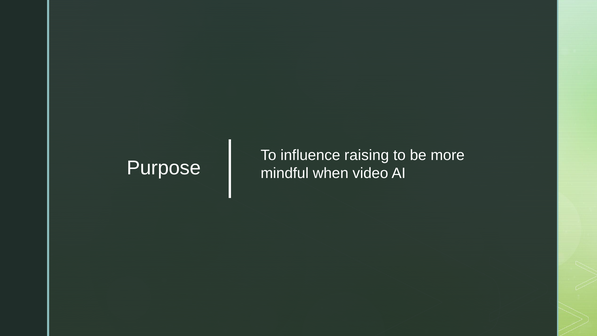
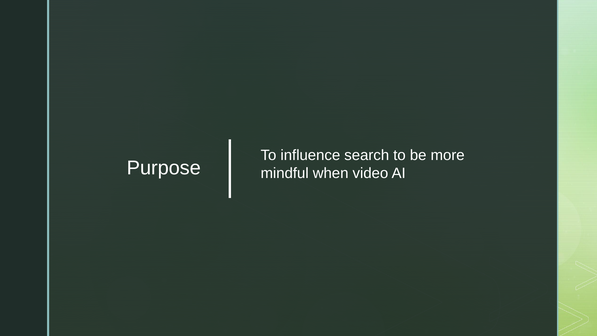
raising: raising -> search (367, 155)
